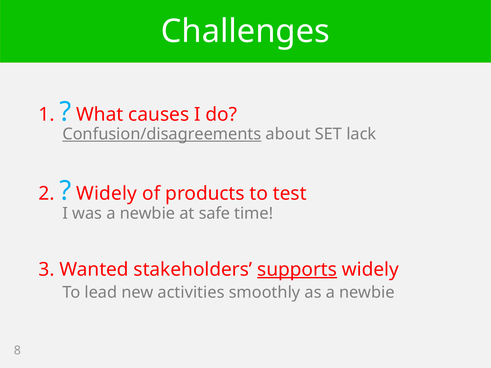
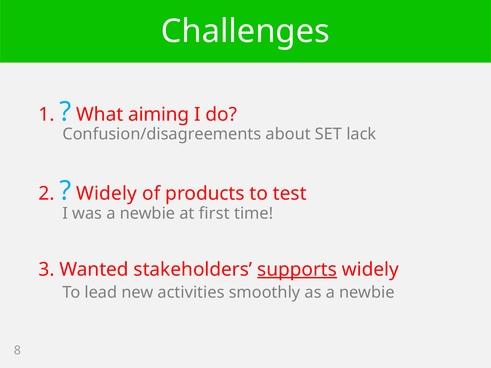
causes: causes -> aiming (159, 115)
Confusion/disagreements underline: present -> none (162, 134)
safe: safe -> first (214, 213)
